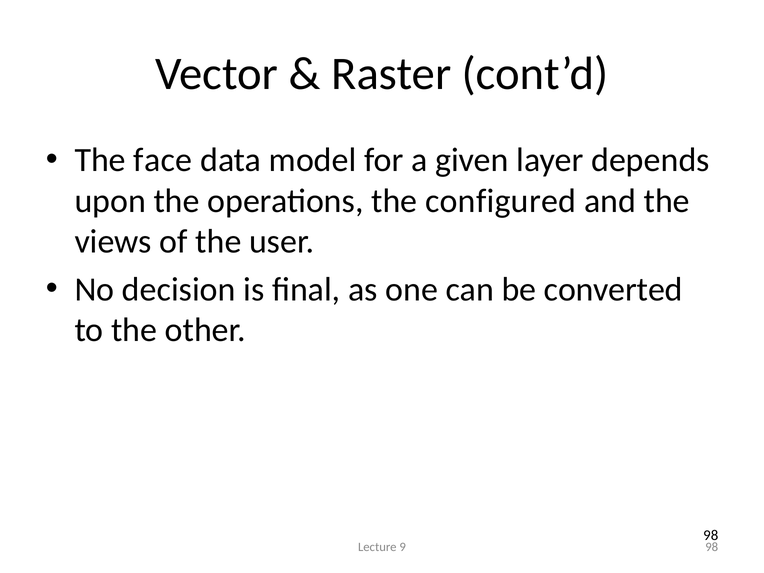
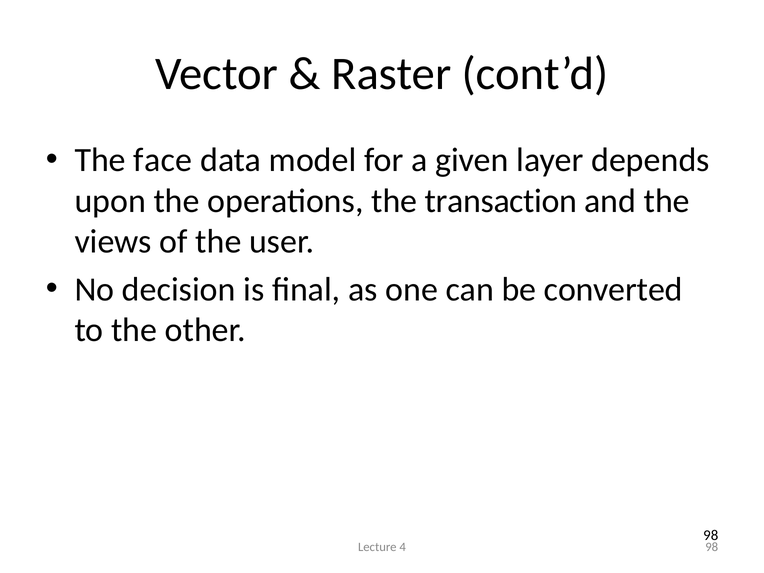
configured: configured -> transaction (501, 201)
9: 9 -> 4 (403, 547)
